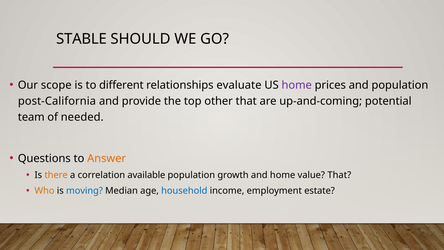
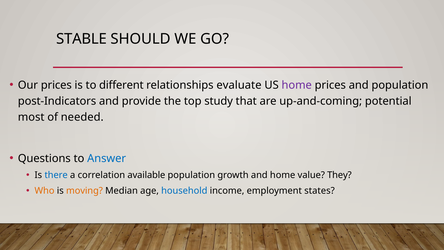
Our scope: scope -> prices (56, 85)
post-California: post-California -> post-Indicators (57, 101)
other: other -> study (219, 101)
team: team -> most (31, 117)
Answer colour: orange -> blue (107, 158)
there colour: orange -> blue (56, 175)
value That: That -> They (339, 175)
moving colour: blue -> orange (84, 191)
estate: estate -> states (319, 191)
